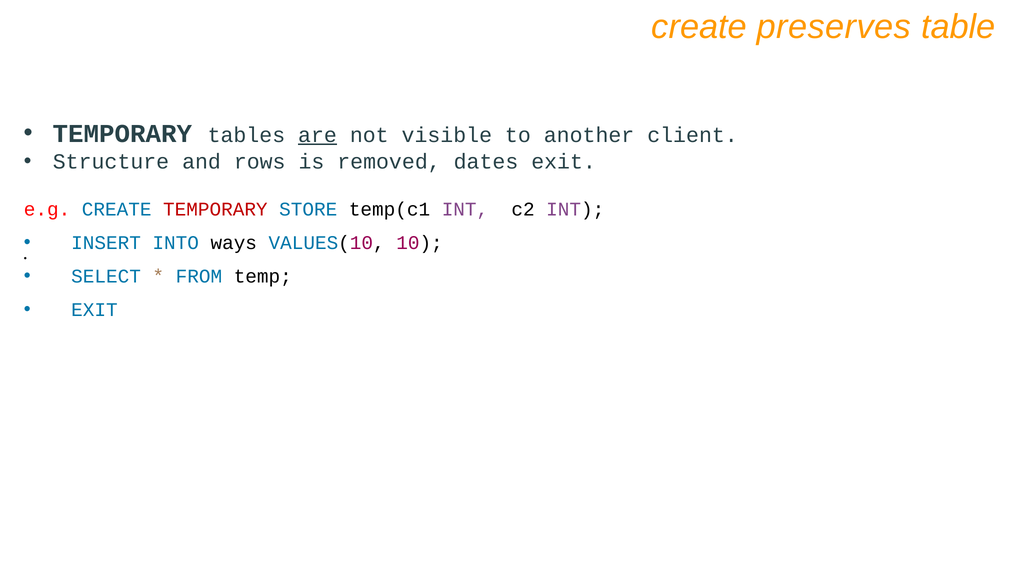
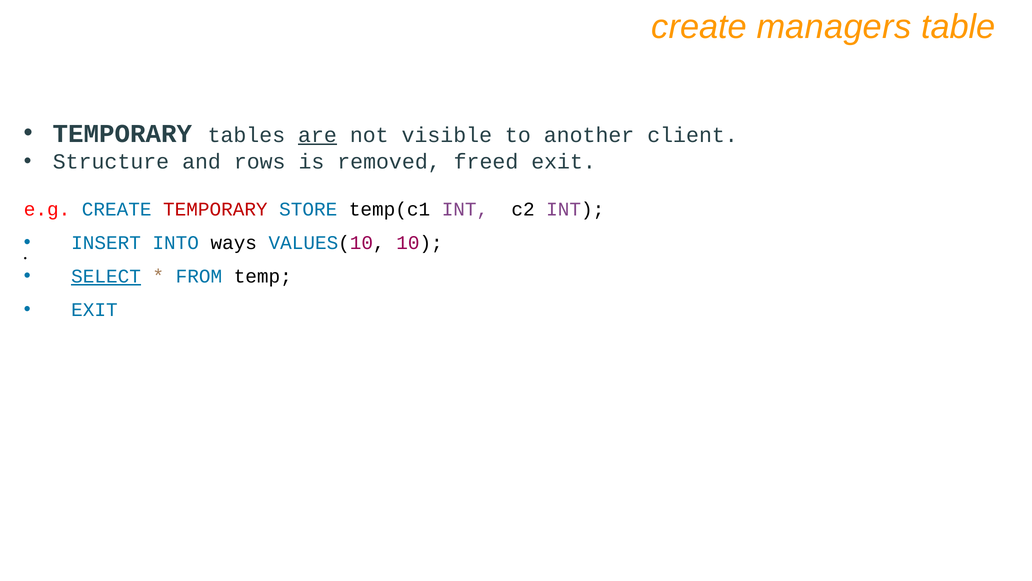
preserves: preserves -> managers (834, 27)
dates: dates -> freed (486, 162)
SELECT underline: none -> present (106, 276)
